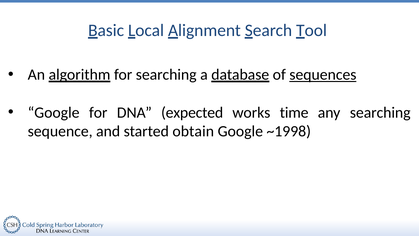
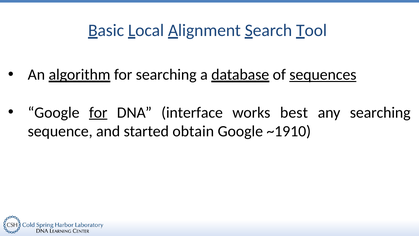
for underline: none -> present (98, 112)
expected: expected -> interface (192, 112)
time: time -> best (294, 112)
~1998: ~1998 -> ~1910 (289, 131)
